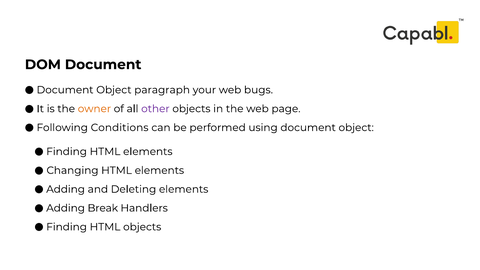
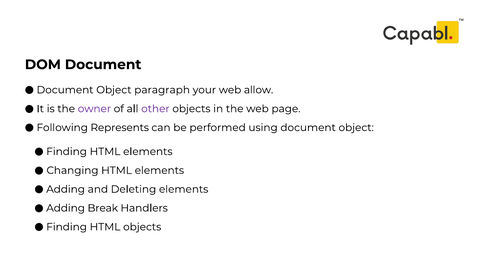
bugs: bugs -> allow (259, 90)
owner colour: orange -> purple (94, 109)
Conditions: Conditions -> Represents (120, 128)
